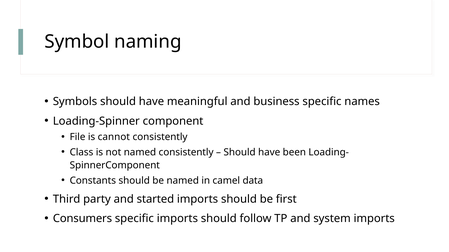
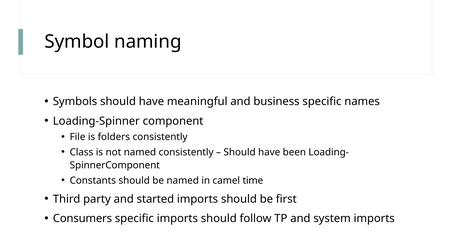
cannot: cannot -> folders (114, 137)
data: data -> time (253, 181)
